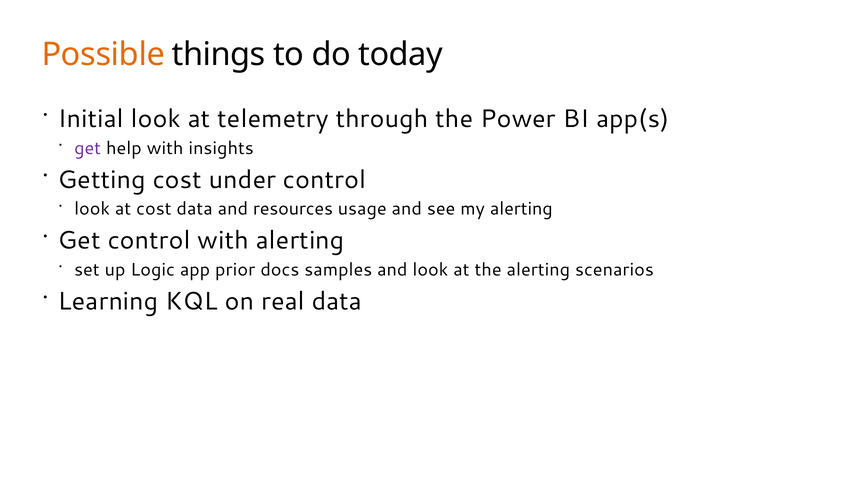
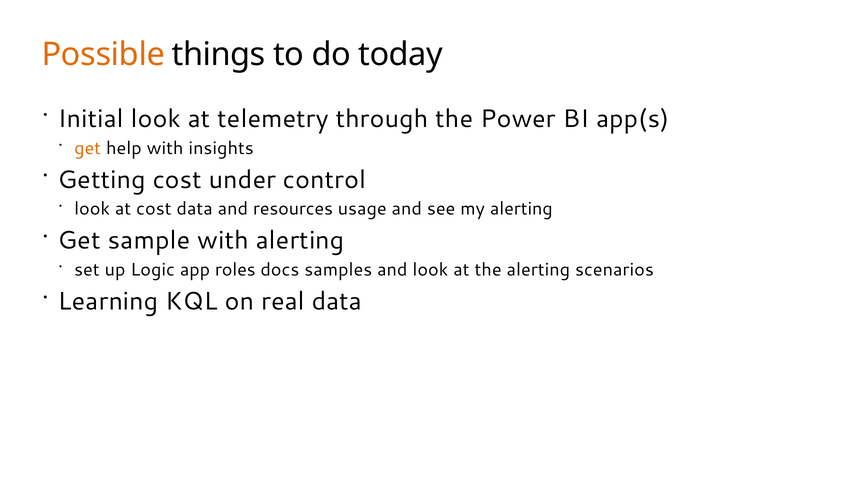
get colour: purple -> orange (88, 148)
Get control: control -> sample (149, 241)
prior: prior -> roles (235, 270)
